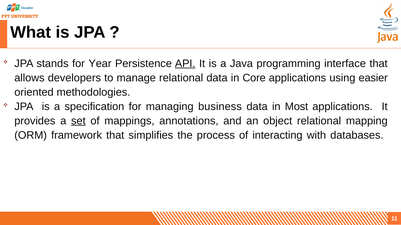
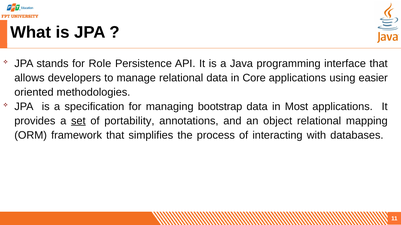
Year: Year -> Role (100, 64)
API underline: present -> none (185, 64)
business: business -> bootstrap (220, 107)
mappings: mappings -> portability (129, 121)
